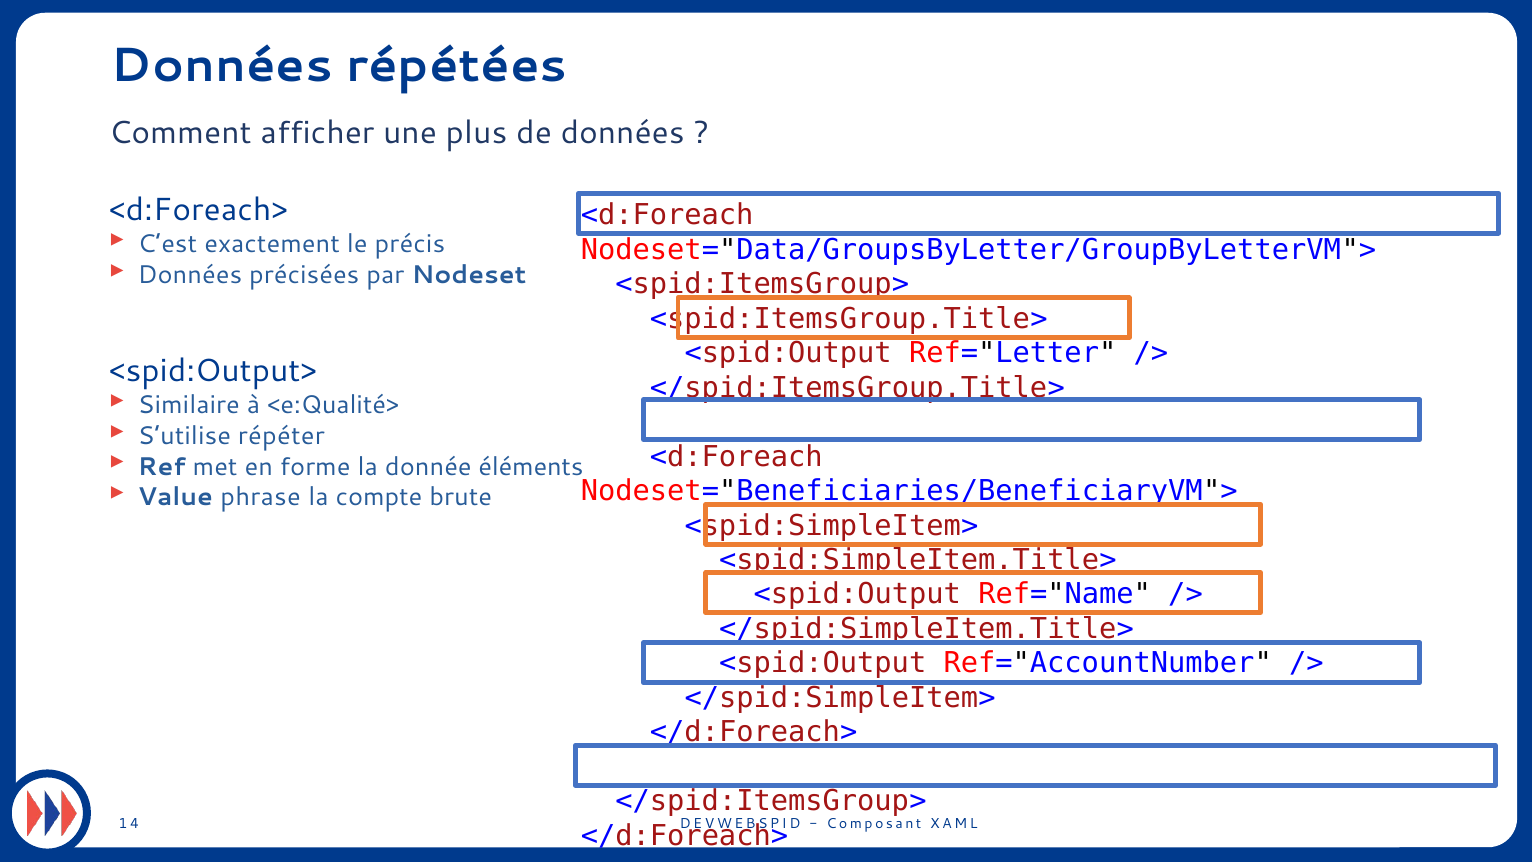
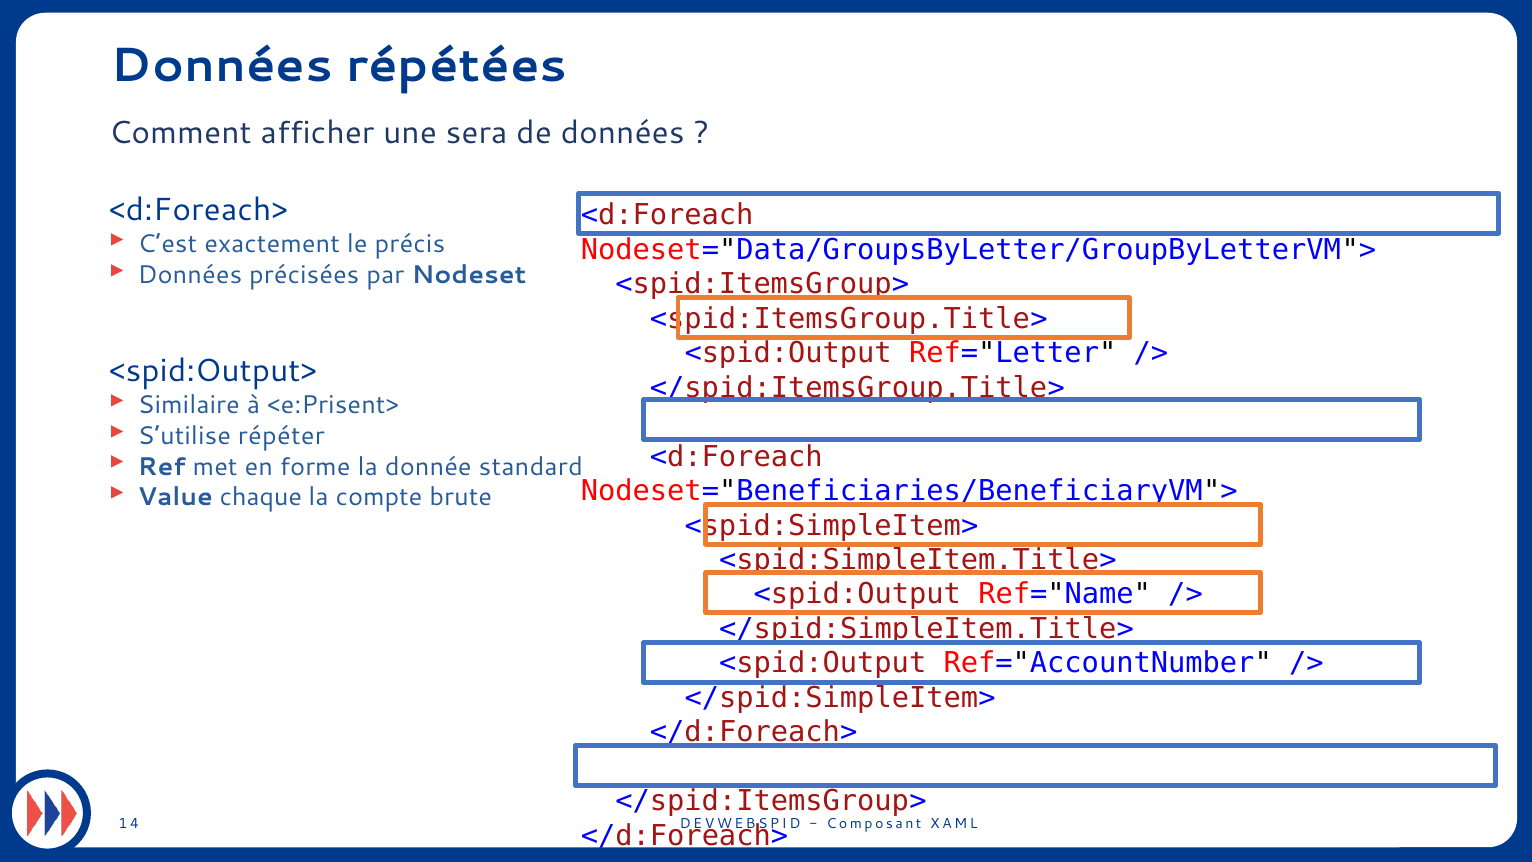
plus: plus -> sera (477, 133)
<e:Qualité>: <e:Qualité> -> <e:Prisent> (333, 405)
éléments: éléments -> standard (531, 466)
phrase: phrase -> chaque (261, 497)
